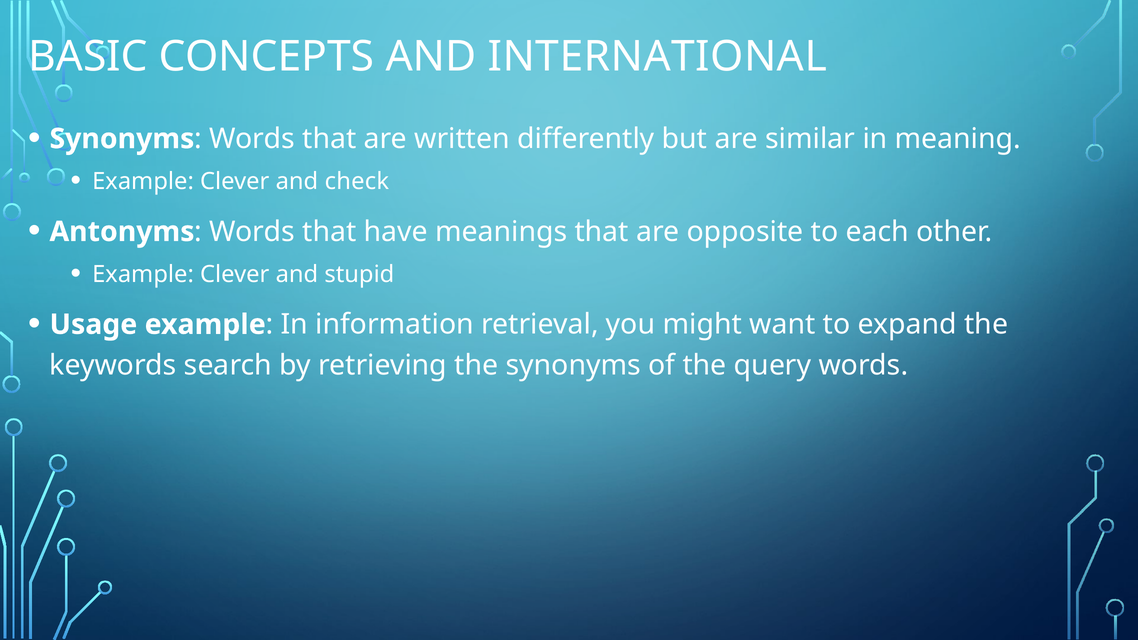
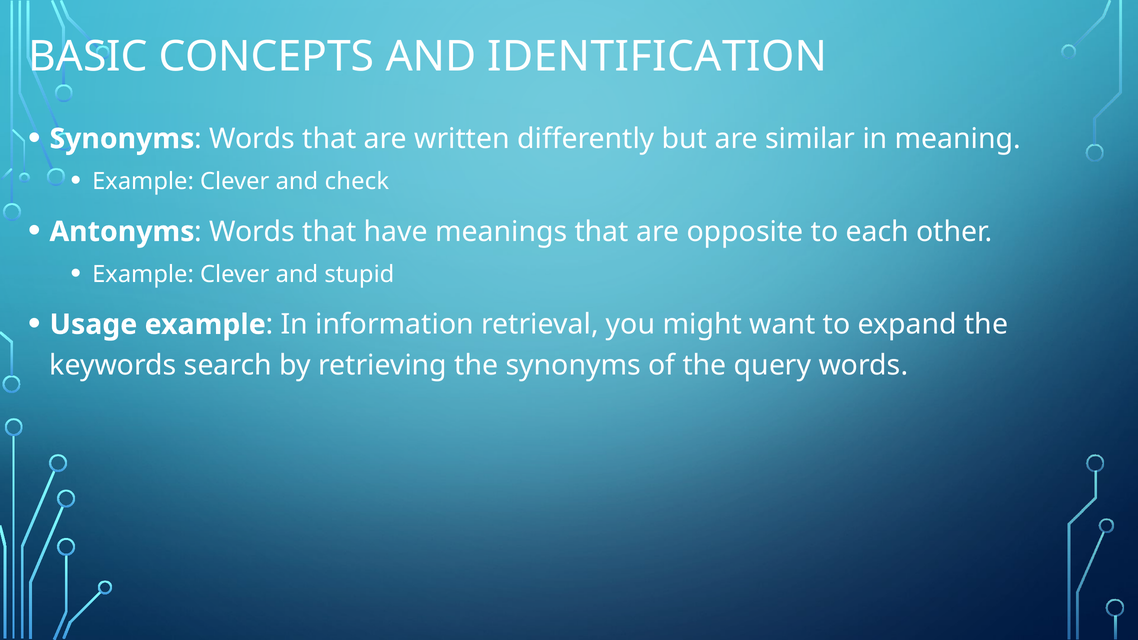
INTERNATIONAL: INTERNATIONAL -> IDENTIFICATION (657, 57)
